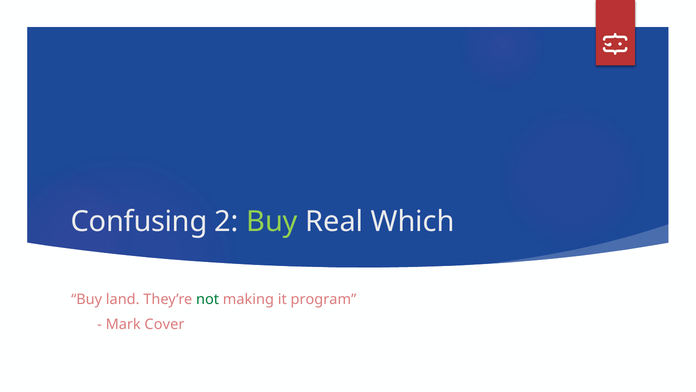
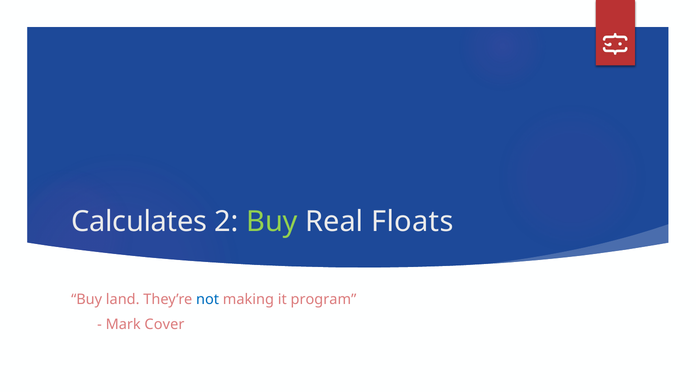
Confusing: Confusing -> Calculates (139, 221)
Which: Which -> Floats (412, 221)
not colour: green -> blue (208, 299)
